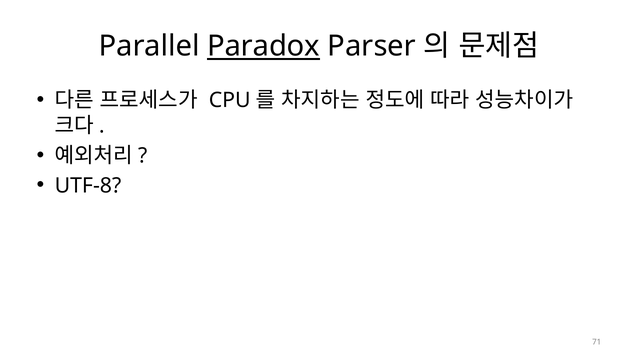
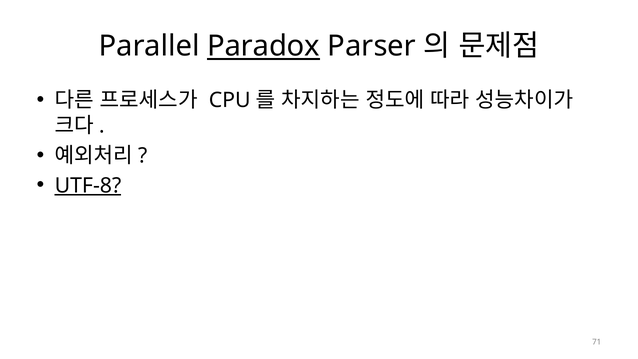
UTF-8 underline: none -> present (88, 185)
